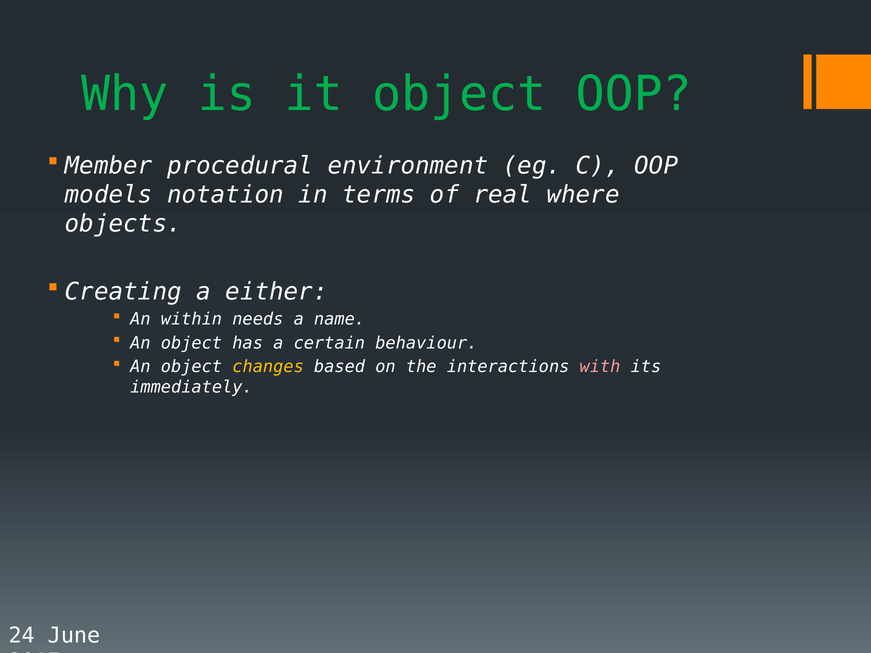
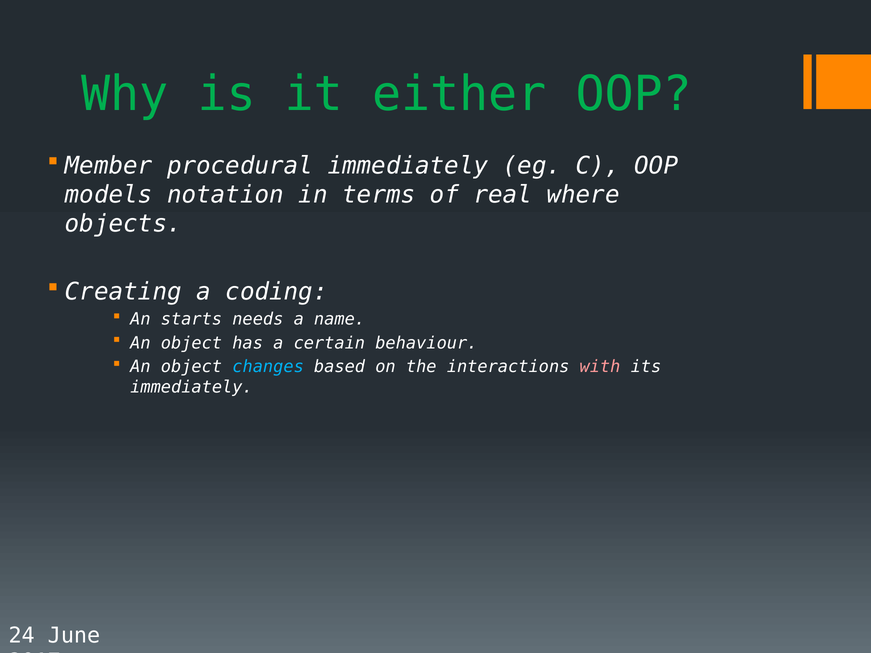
it object: object -> either (459, 94)
procedural environment: environment -> immediately (408, 166)
either: either -> coding (277, 292)
within: within -> starts (191, 319)
changes colour: yellow -> light blue (268, 367)
